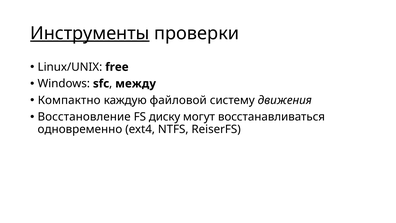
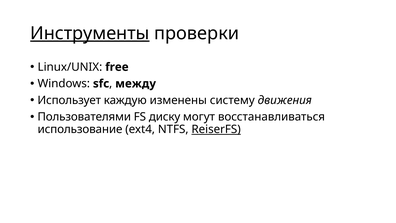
Компактно: Компактно -> Использует (69, 100)
файловой: файловой -> изменены (178, 100)
Восстановление: Восстановление -> Пользователями (84, 117)
одновременно: одновременно -> использование (80, 129)
ReiserFS underline: none -> present (216, 129)
